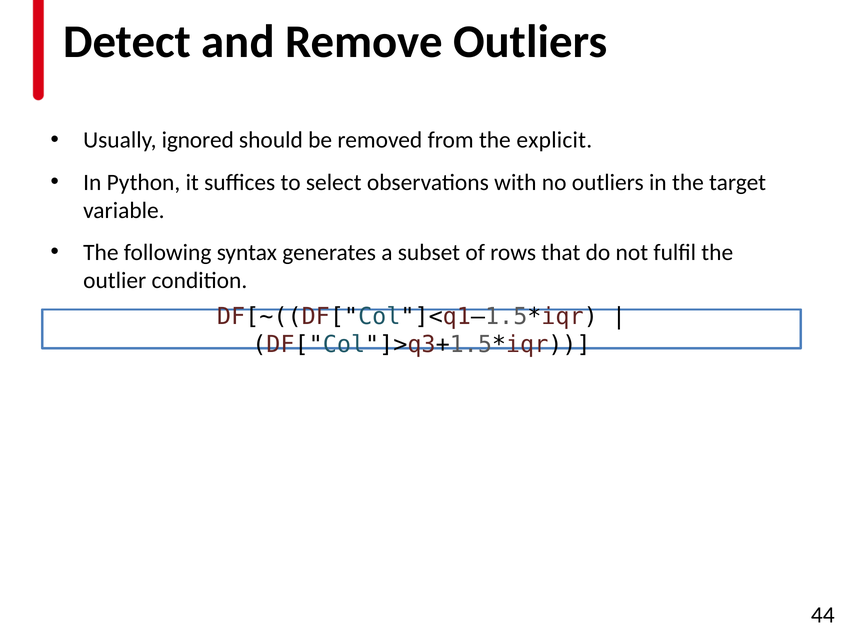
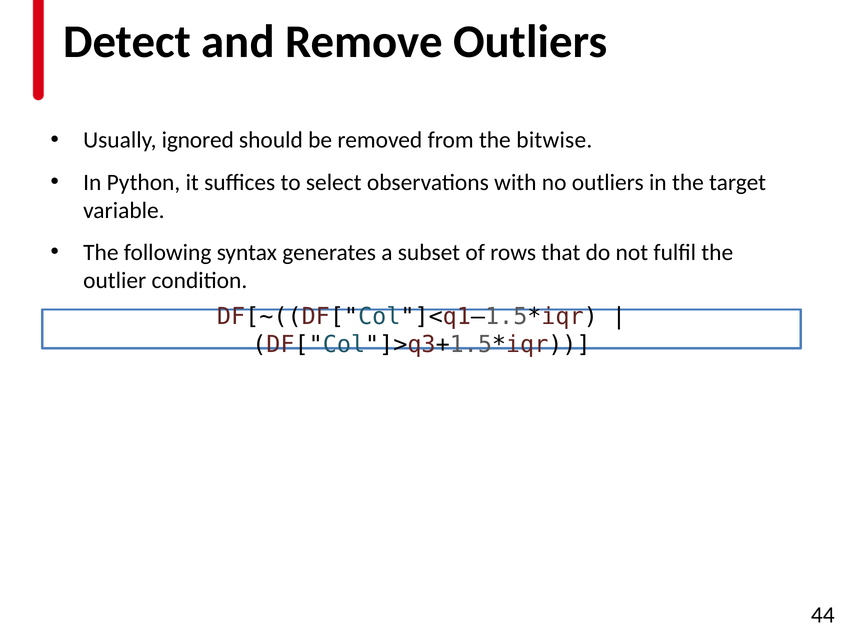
explicit: explicit -> bitwise (554, 140)
